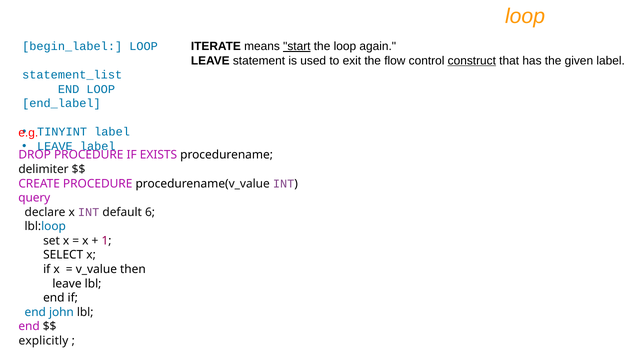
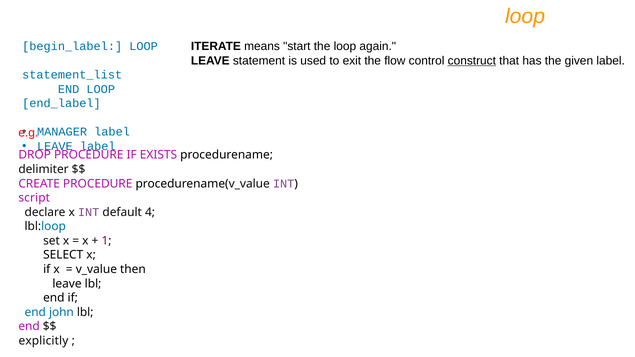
start underline: present -> none (297, 46)
TINYINT: TINYINT -> MANAGER (62, 132)
query: query -> script (34, 198)
6: 6 -> 4 (150, 212)
